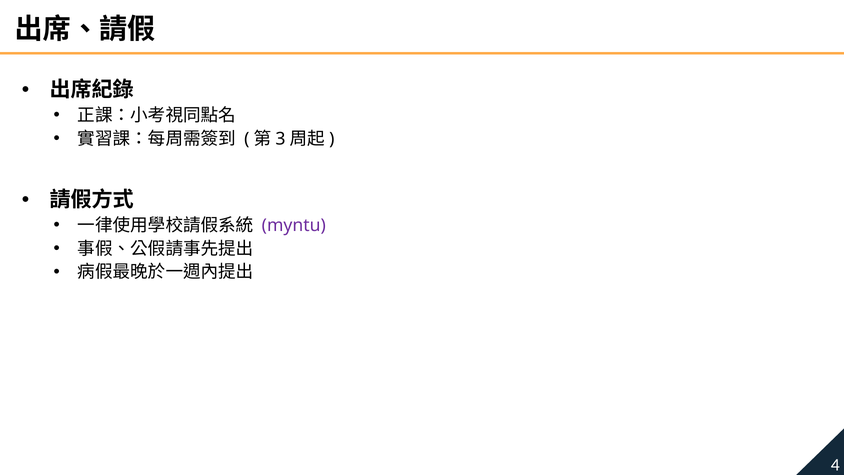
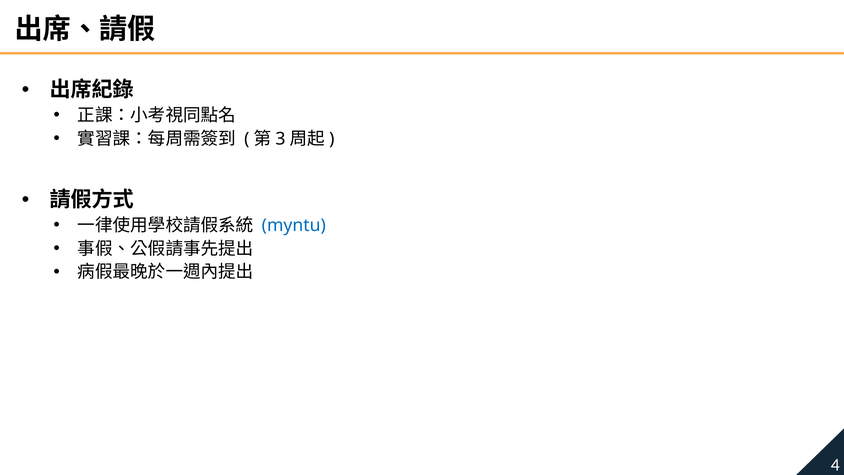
myntu colour: purple -> blue (294, 225)
